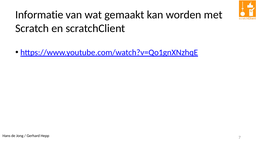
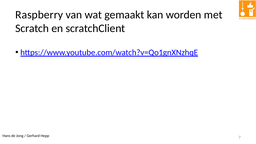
Informatie: Informatie -> Raspberry (39, 15)
